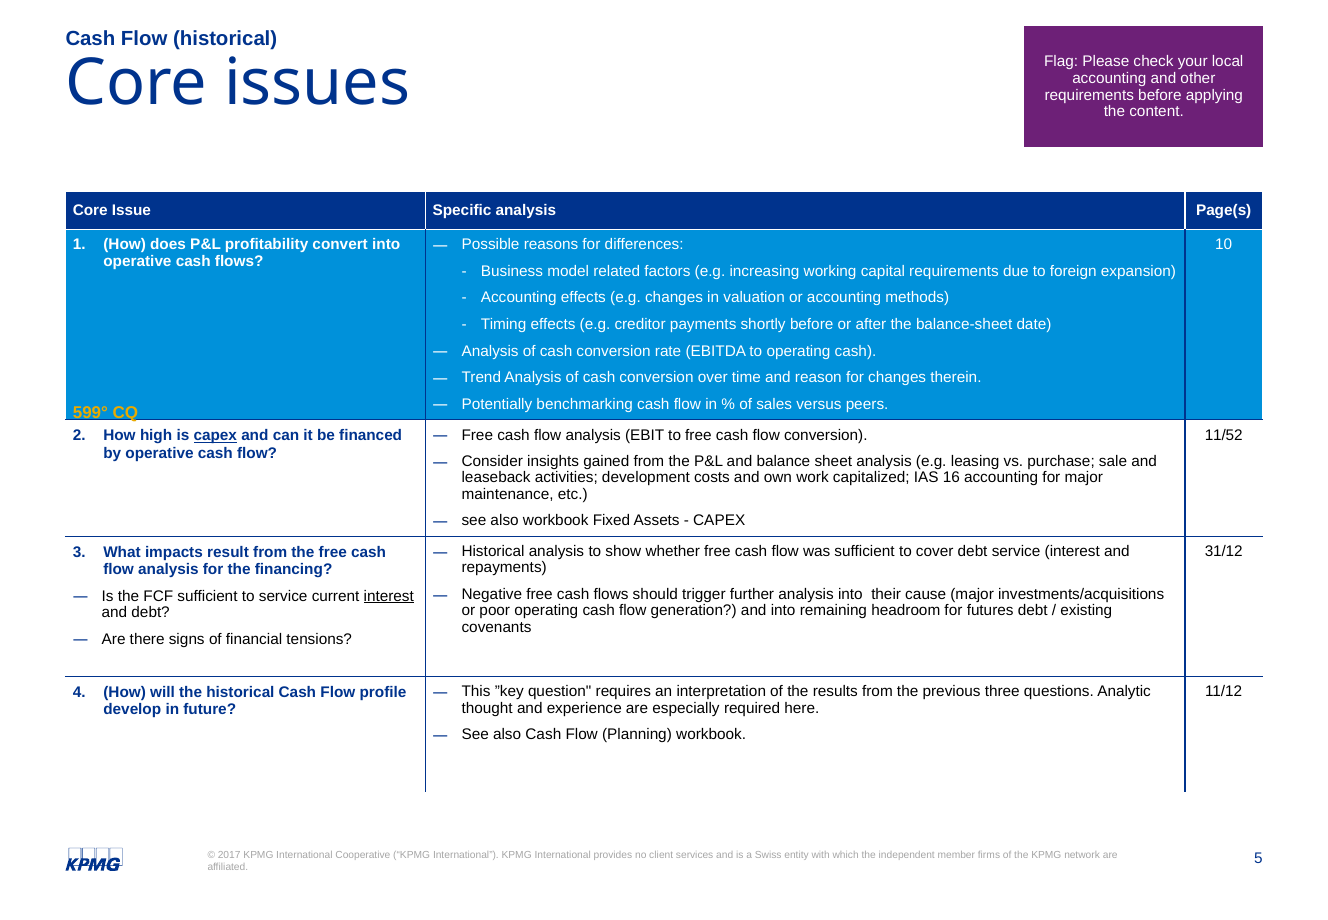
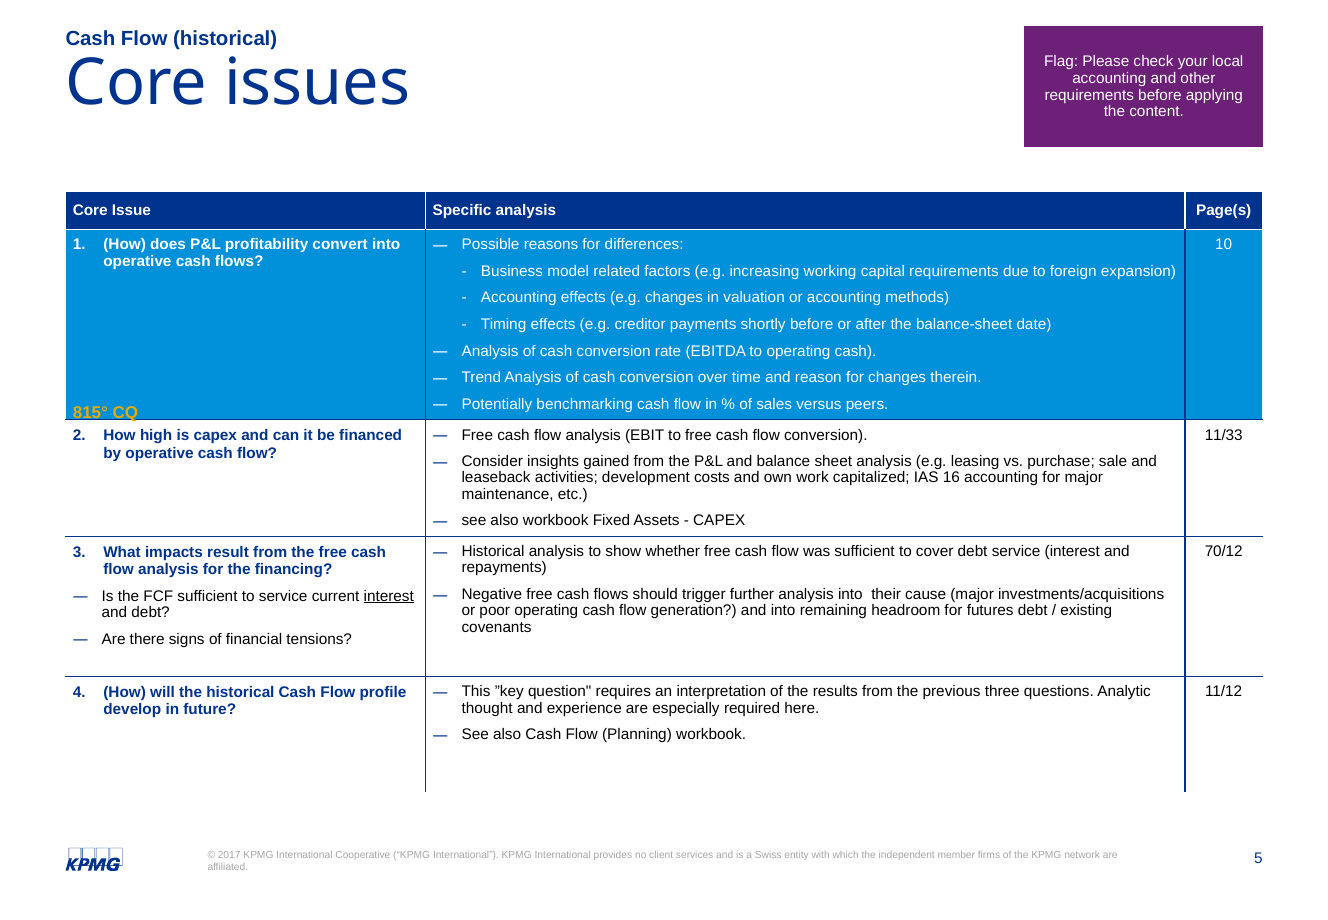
599°: 599° -> 815° (90, 413)
11/52: 11/52 -> 11/33 (1224, 435)
capex underline: present -> none (215, 435)
31/12: 31/12 -> 70/12 (1224, 551)
